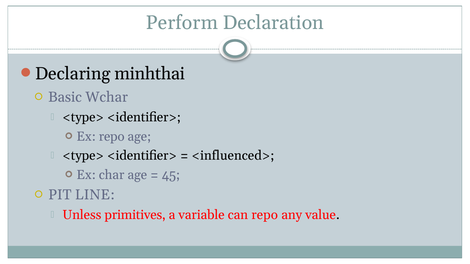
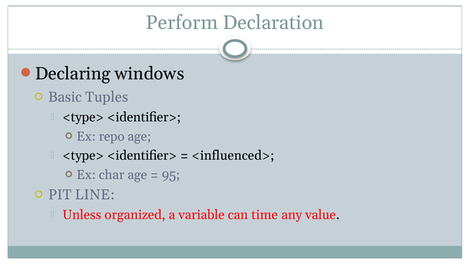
minhthai: minhthai -> windows (150, 74)
Wchar: Wchar -> Tuples (107, 97)
45: 45 -> 95 (171, 175)
primitives: primitives -> organized (135, 215)
can repo: repo -> time (265, 215)
